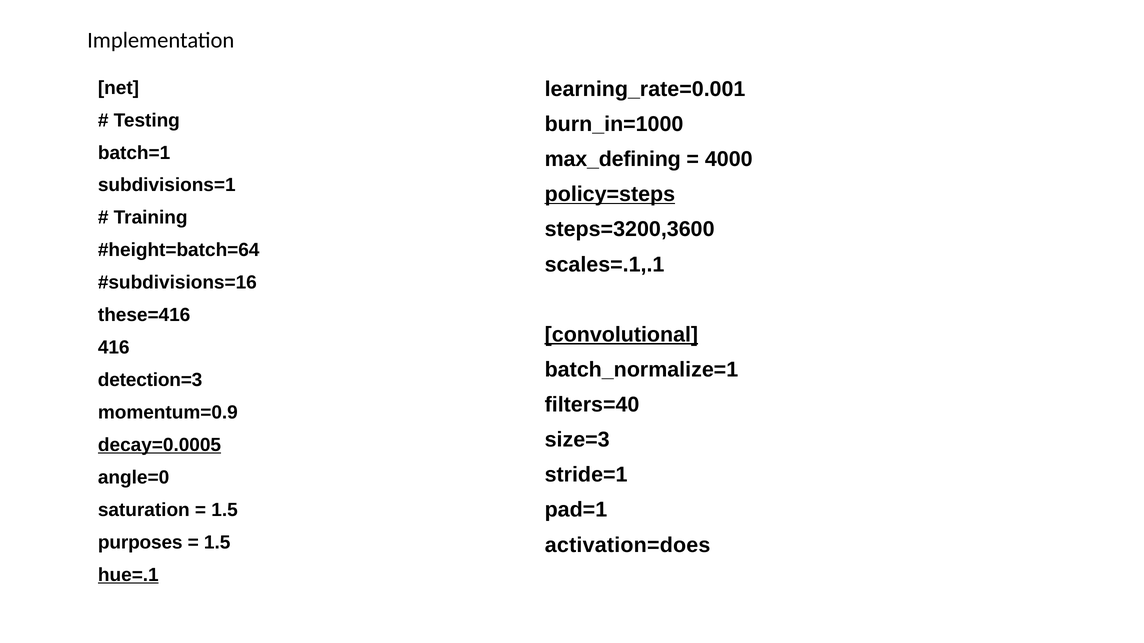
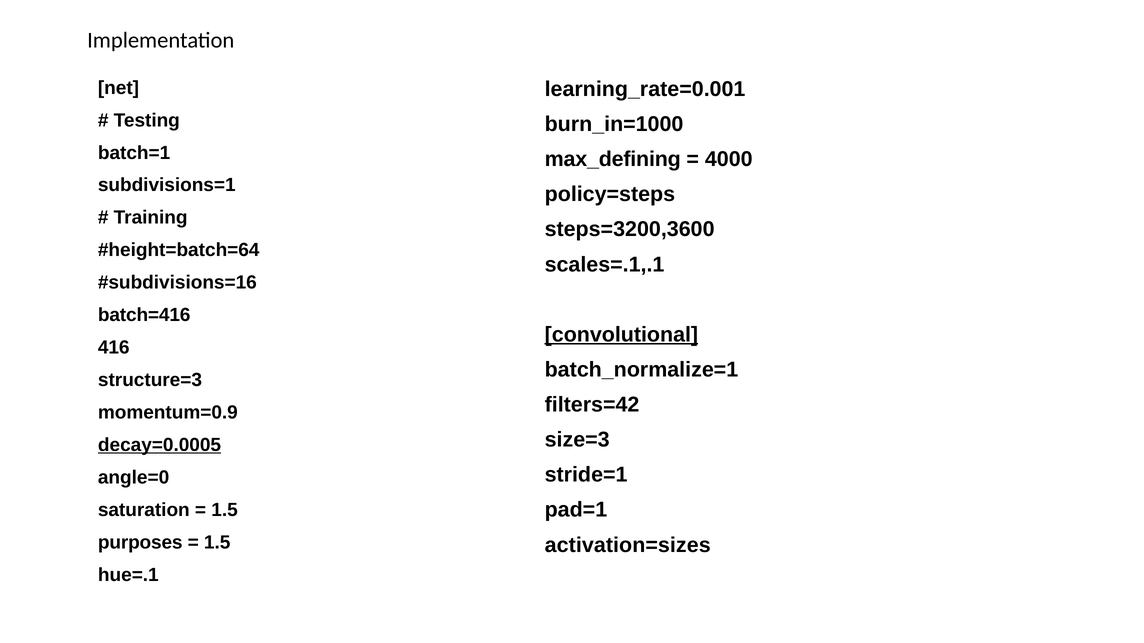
policy=steps underline: present -> none (610, 194)
these=416: these=416 -> batch=416 (144, 315)
detection=3: detection=3 -> structure=3 (150, 380)
filters=40: filters=40 -> filters=42 (592, 405)
activation=does: activation=does -> activation=sizes (628, 545)
hue=.1 underline: present -> none (128, 575)
